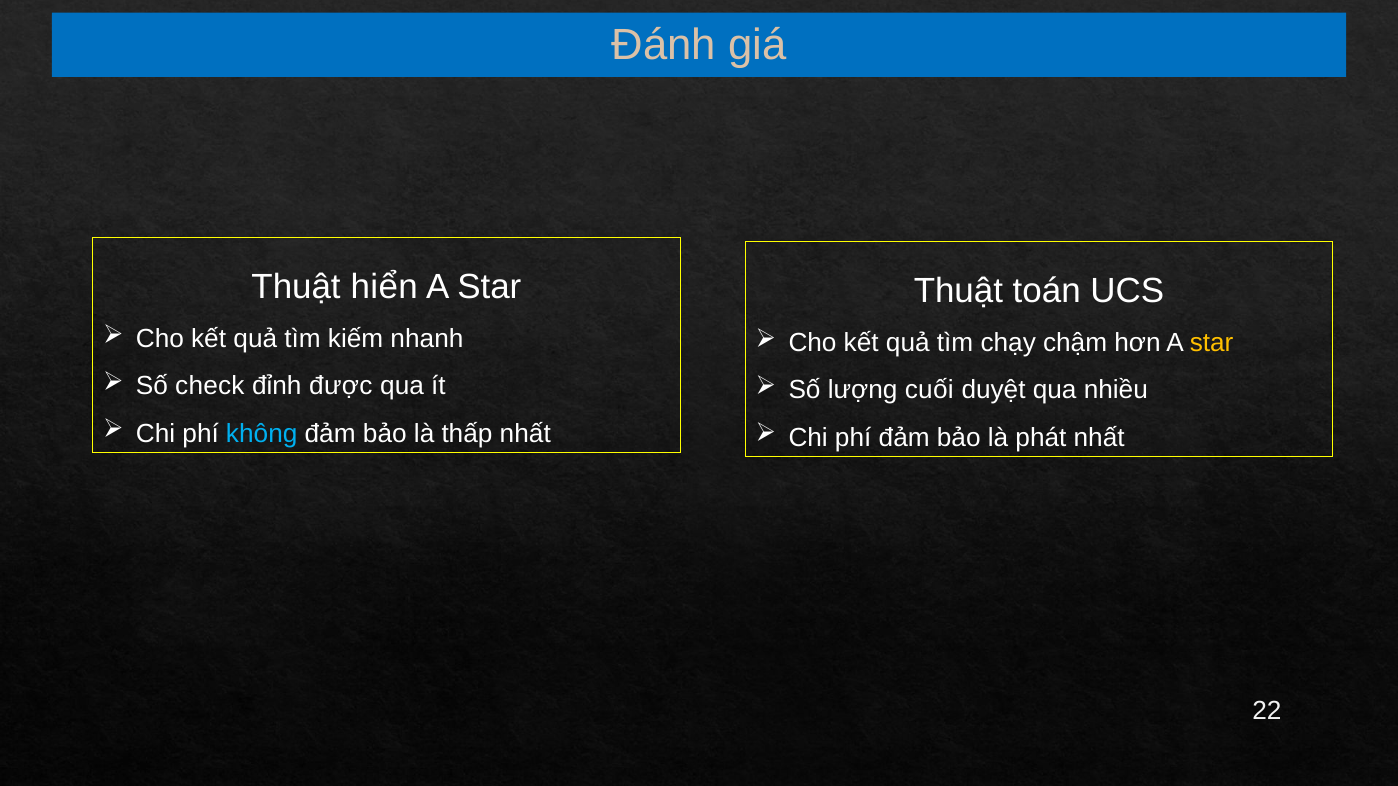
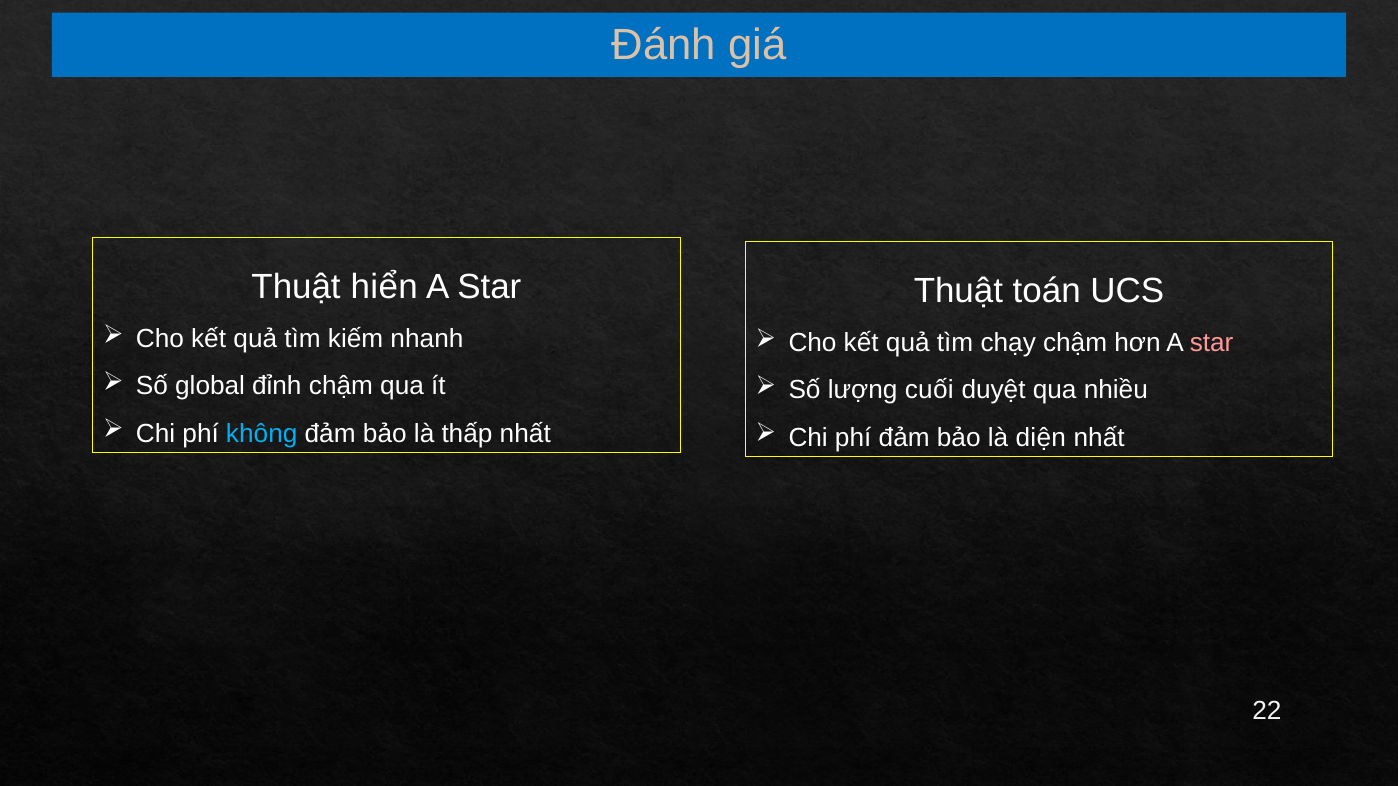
star colour: yellow -> pink (1212, 343)
check: check -> global (210, 386)
đỉnh được: được -> chậm (341, 386)
phát: phát -> diện (1041, 438)
